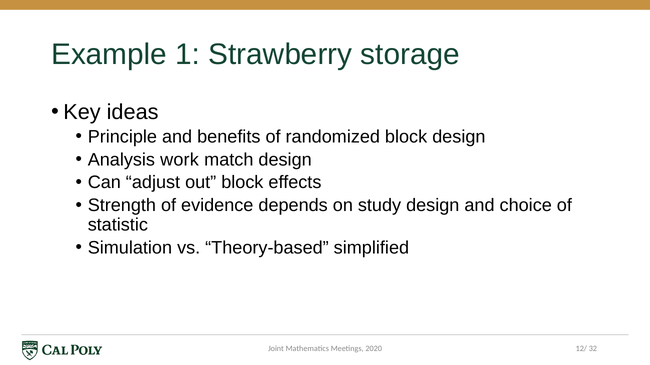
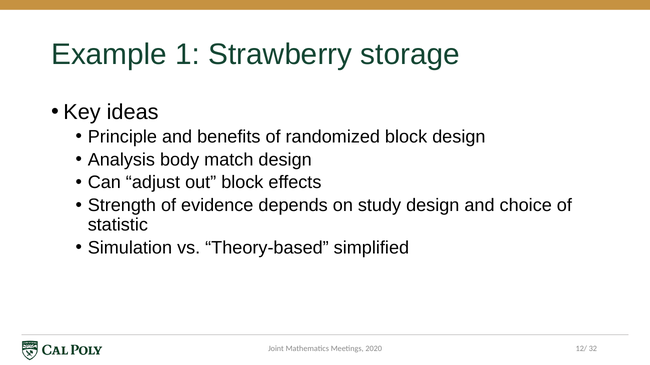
work: work -> body (180, 160)
